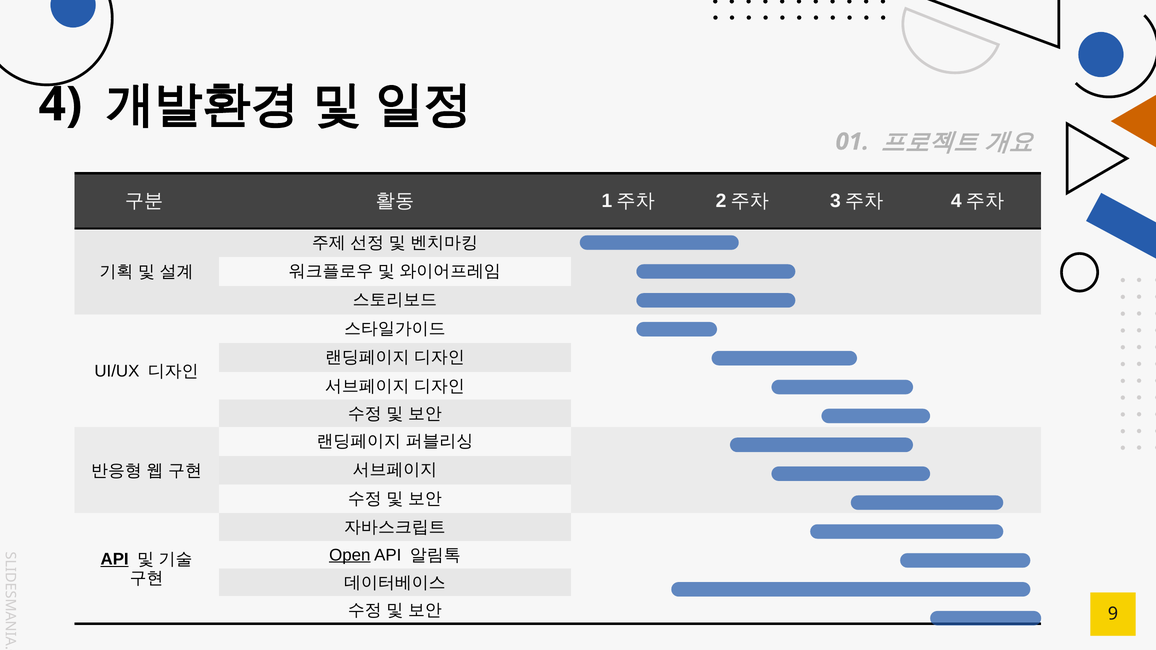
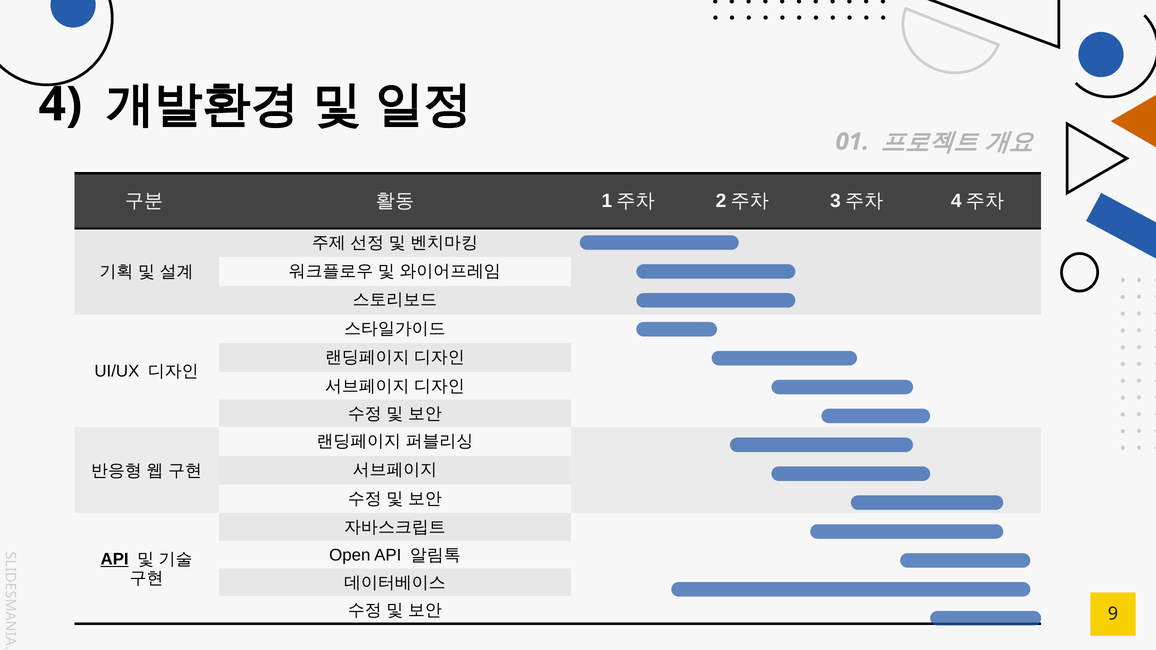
Open underline: present -> none (350, 555)
